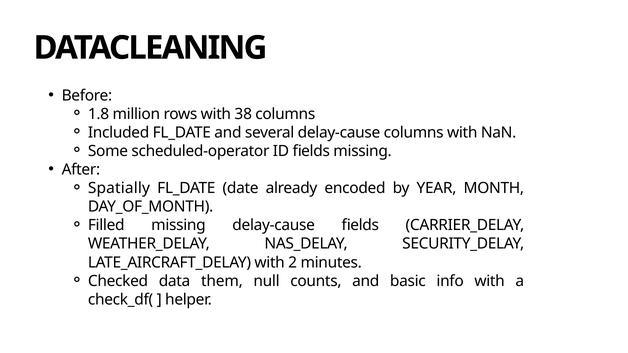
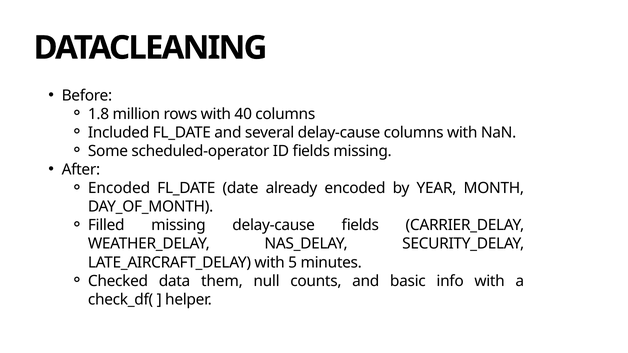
38: 38 -> 40 (243, 114)
Spatially: Spatially -> Encoded (119, 188)
2: 2 -> 5 (293, 263)
